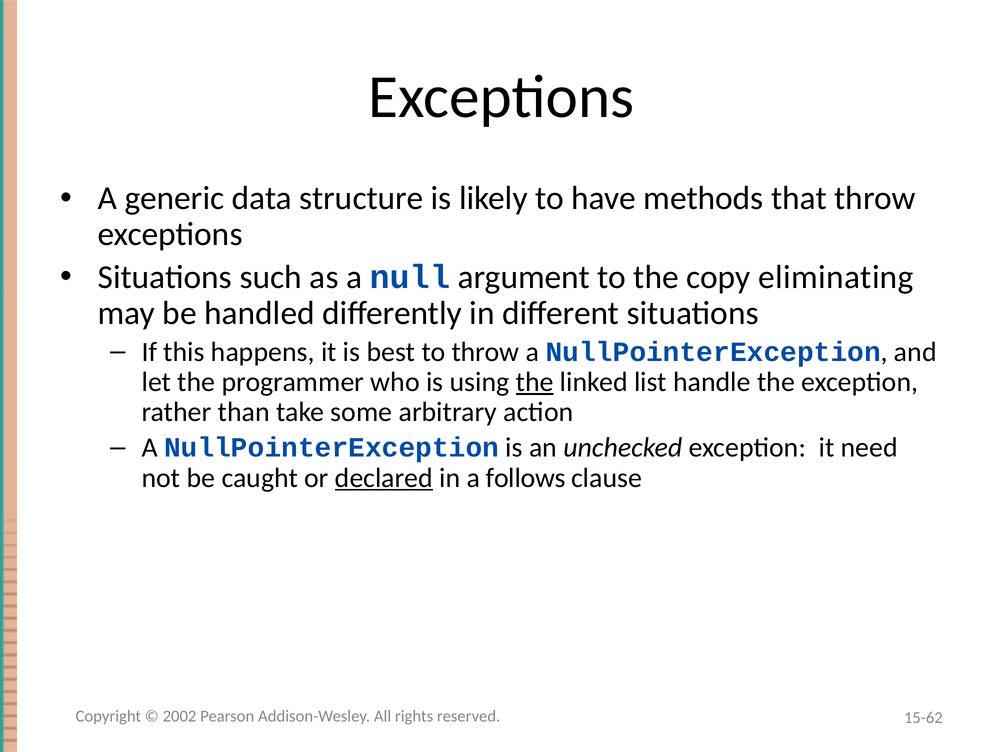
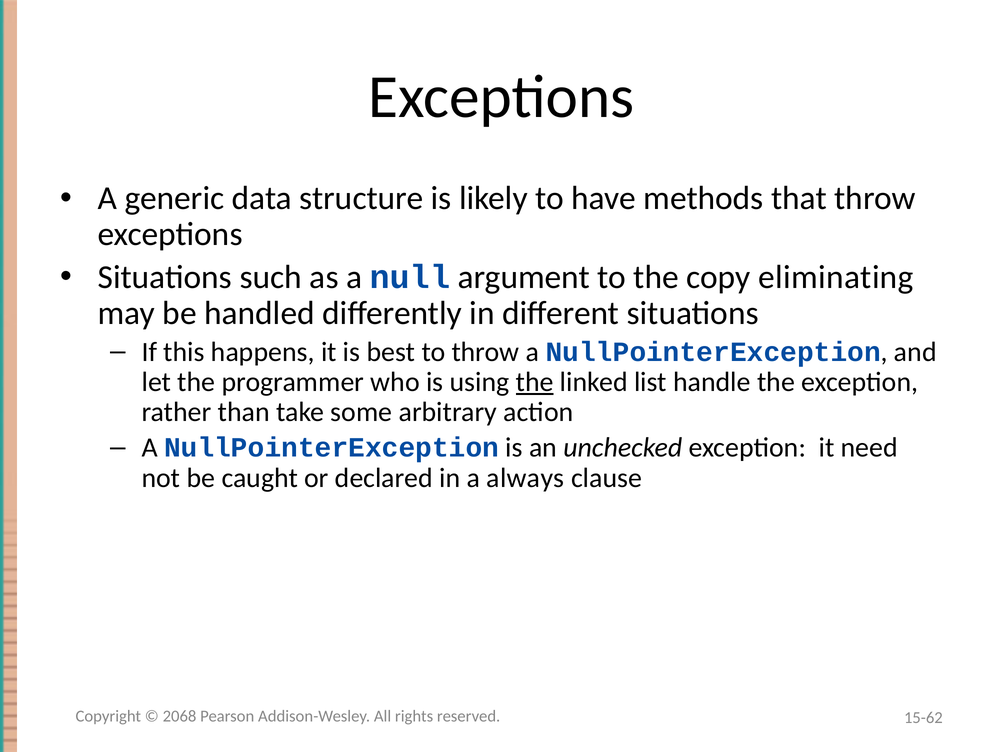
declared underline: present -> none (384, 478)
follows: follows -> always (525, 478)
2002: 2002 -> 2068 (180, 717)
